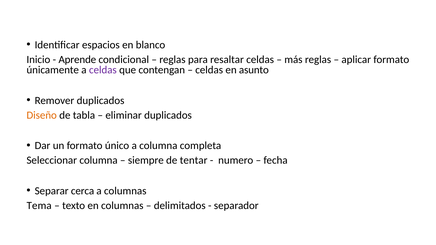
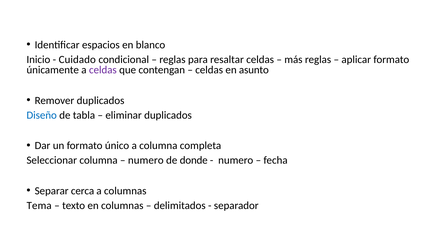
Aprende: Aprende -> Cuidado (77, 60)
Diseño colour: orange -> blue (42, 115)
siempre: siempre -> numero (146, 161)
tentar: tentar -> donde (194, 161)
